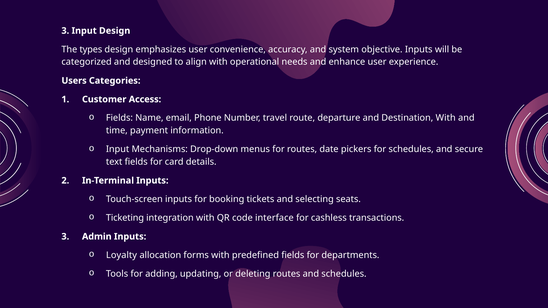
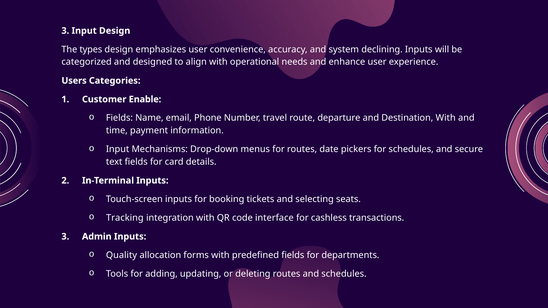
objective: objective -> declining (382, 49)
Access: Access -> Enable (145, 99)
Ticketing: Ticketing -> Tracking (125, 218)
Loyalty: Loyalty -> Quality (122, 255)
